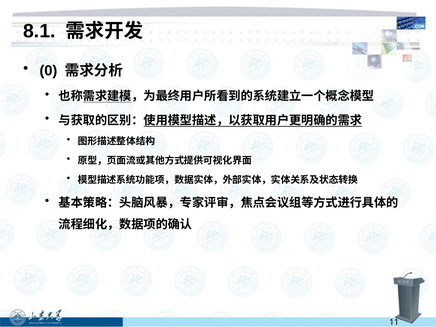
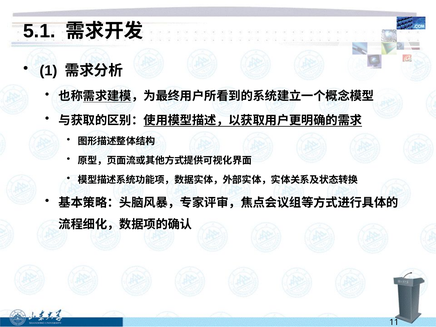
8.1: 8.1 -> 5.1 (39, 31)
0: 0 -> 1 (48, 71)
